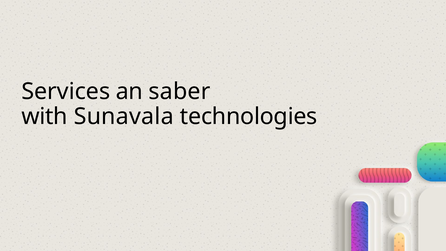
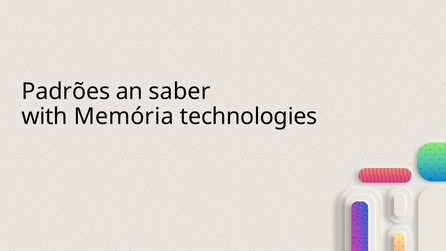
Services: Services -> Padrões (66, 91)
Sunavala: Sunavala -> Memória (124, 116)
